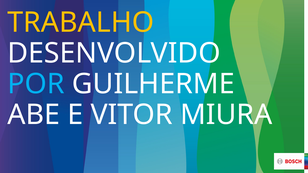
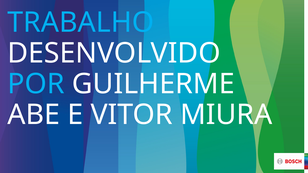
TRABALHO colour: yellow -> light blue (81, 23)
